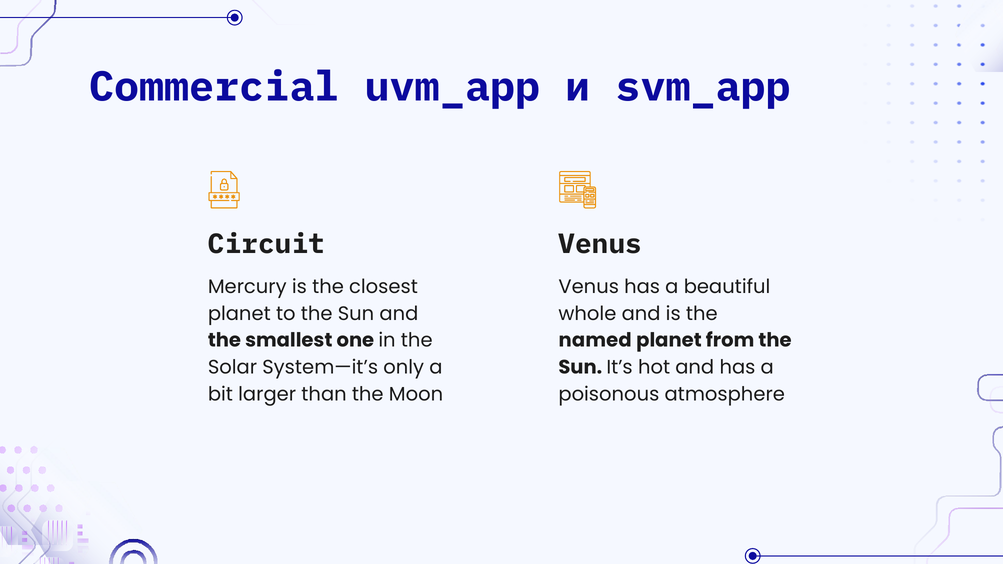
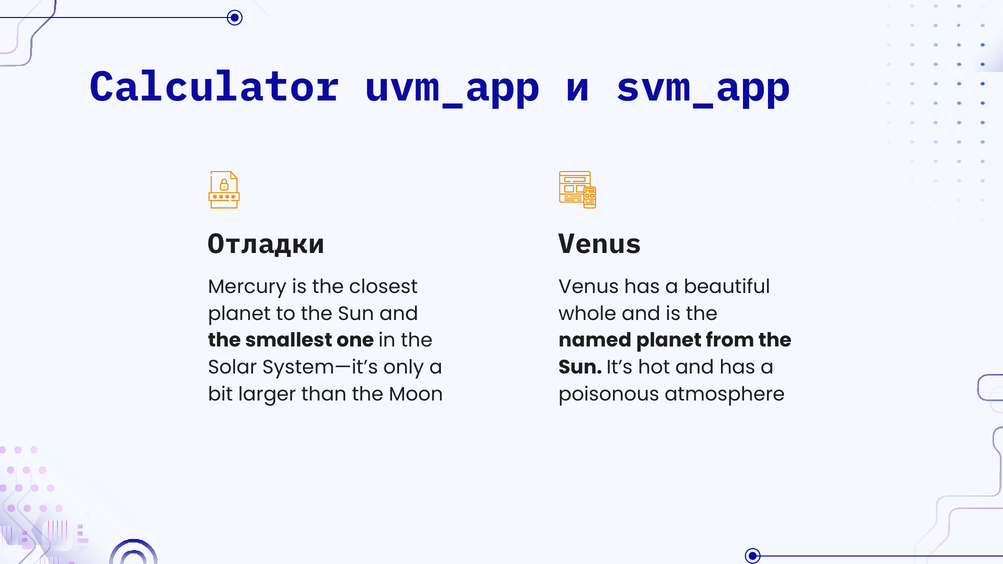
Commercial: Commercial -> Calculator (214, 87)
Circuit: Circuit -> Отладки (267, 244)
